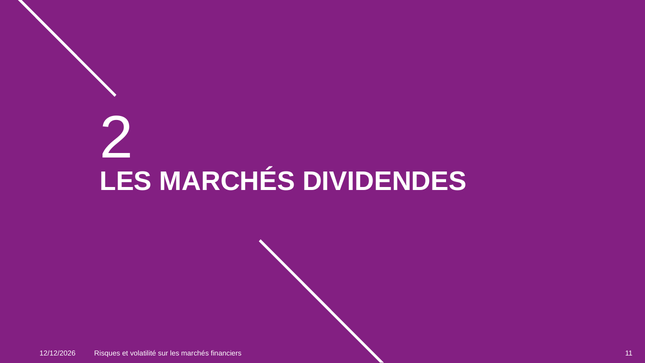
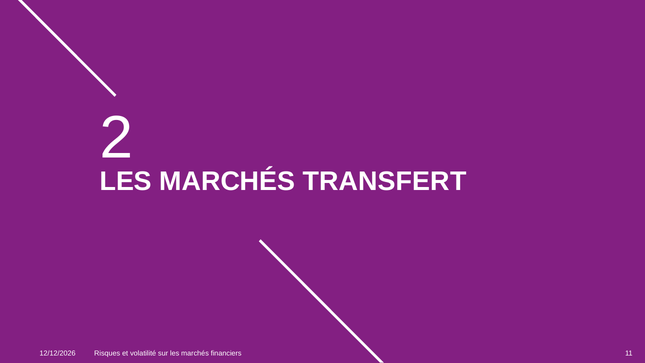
DIVIDENDES: DIVIDENDES -> TRANSFERT (385, 182)
